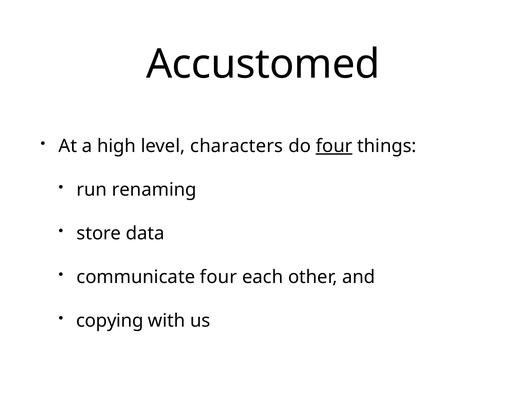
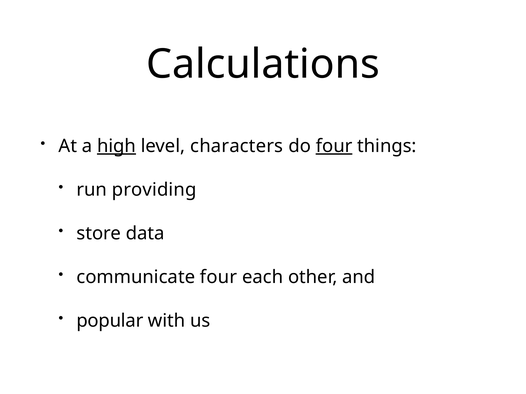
Accustomed: Accustomed -> Calculations (263, 65)
high underline: none -> present (116, 146)
renaming: renaming -> providing (154, 190)
copying: copying -> popular (110, 321)
